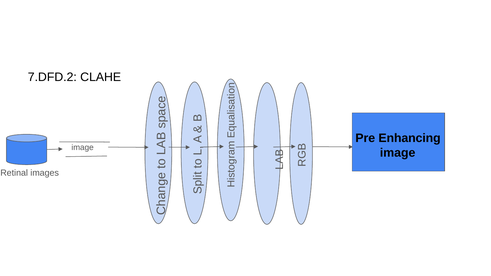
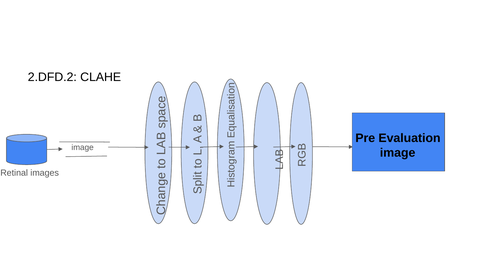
7.DFD.2: 7.DFD.2 -> 2.DFD.2 (52, 77)
Enhancing: Enhancing -> Evaluation (410, 138)
